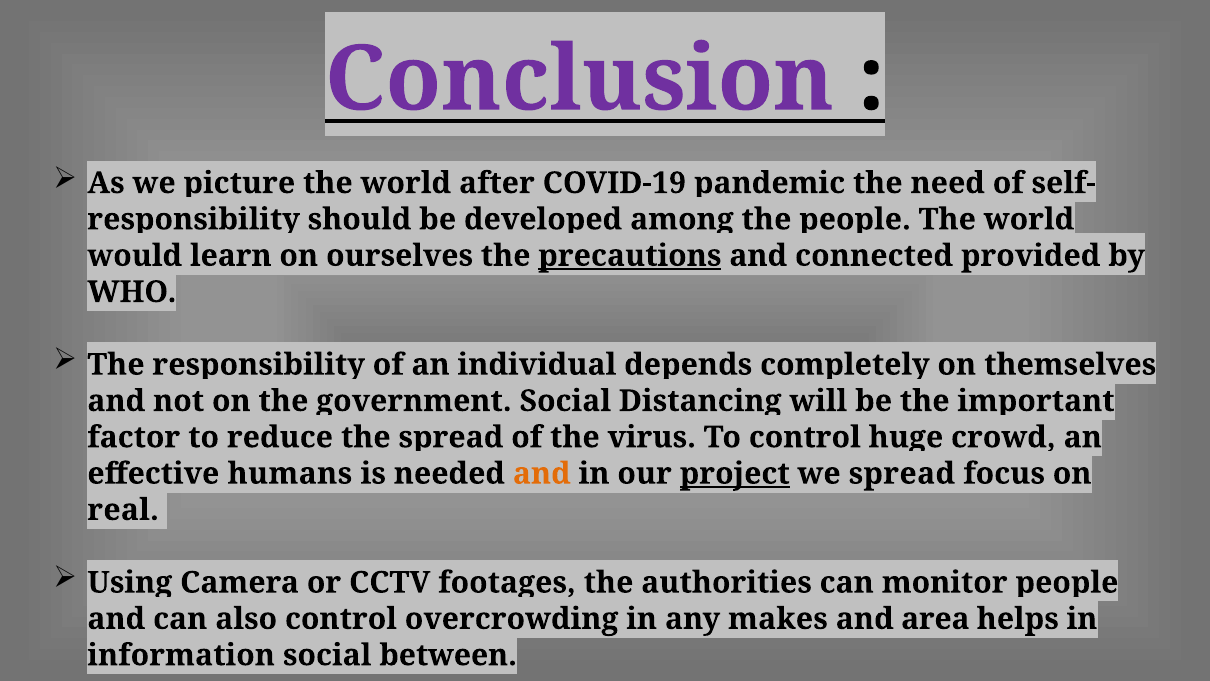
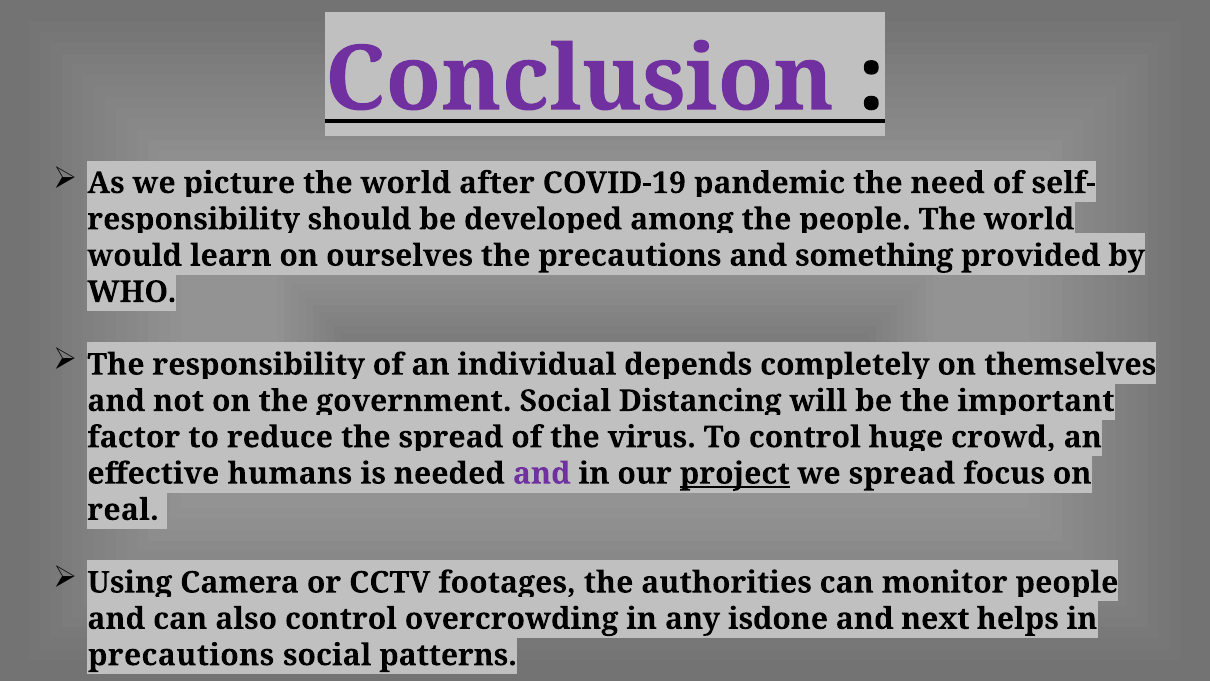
precautions underline: present -> none (630, 256)
connected: connected -> something (874, 256)
and colour: orange -> purple (542, 473)
makes: makes -> isdone (778, 619)
area: area -> next (935, 619)
information: information -> precautions (181, 655)
between: between -> patterns (448, 655)
